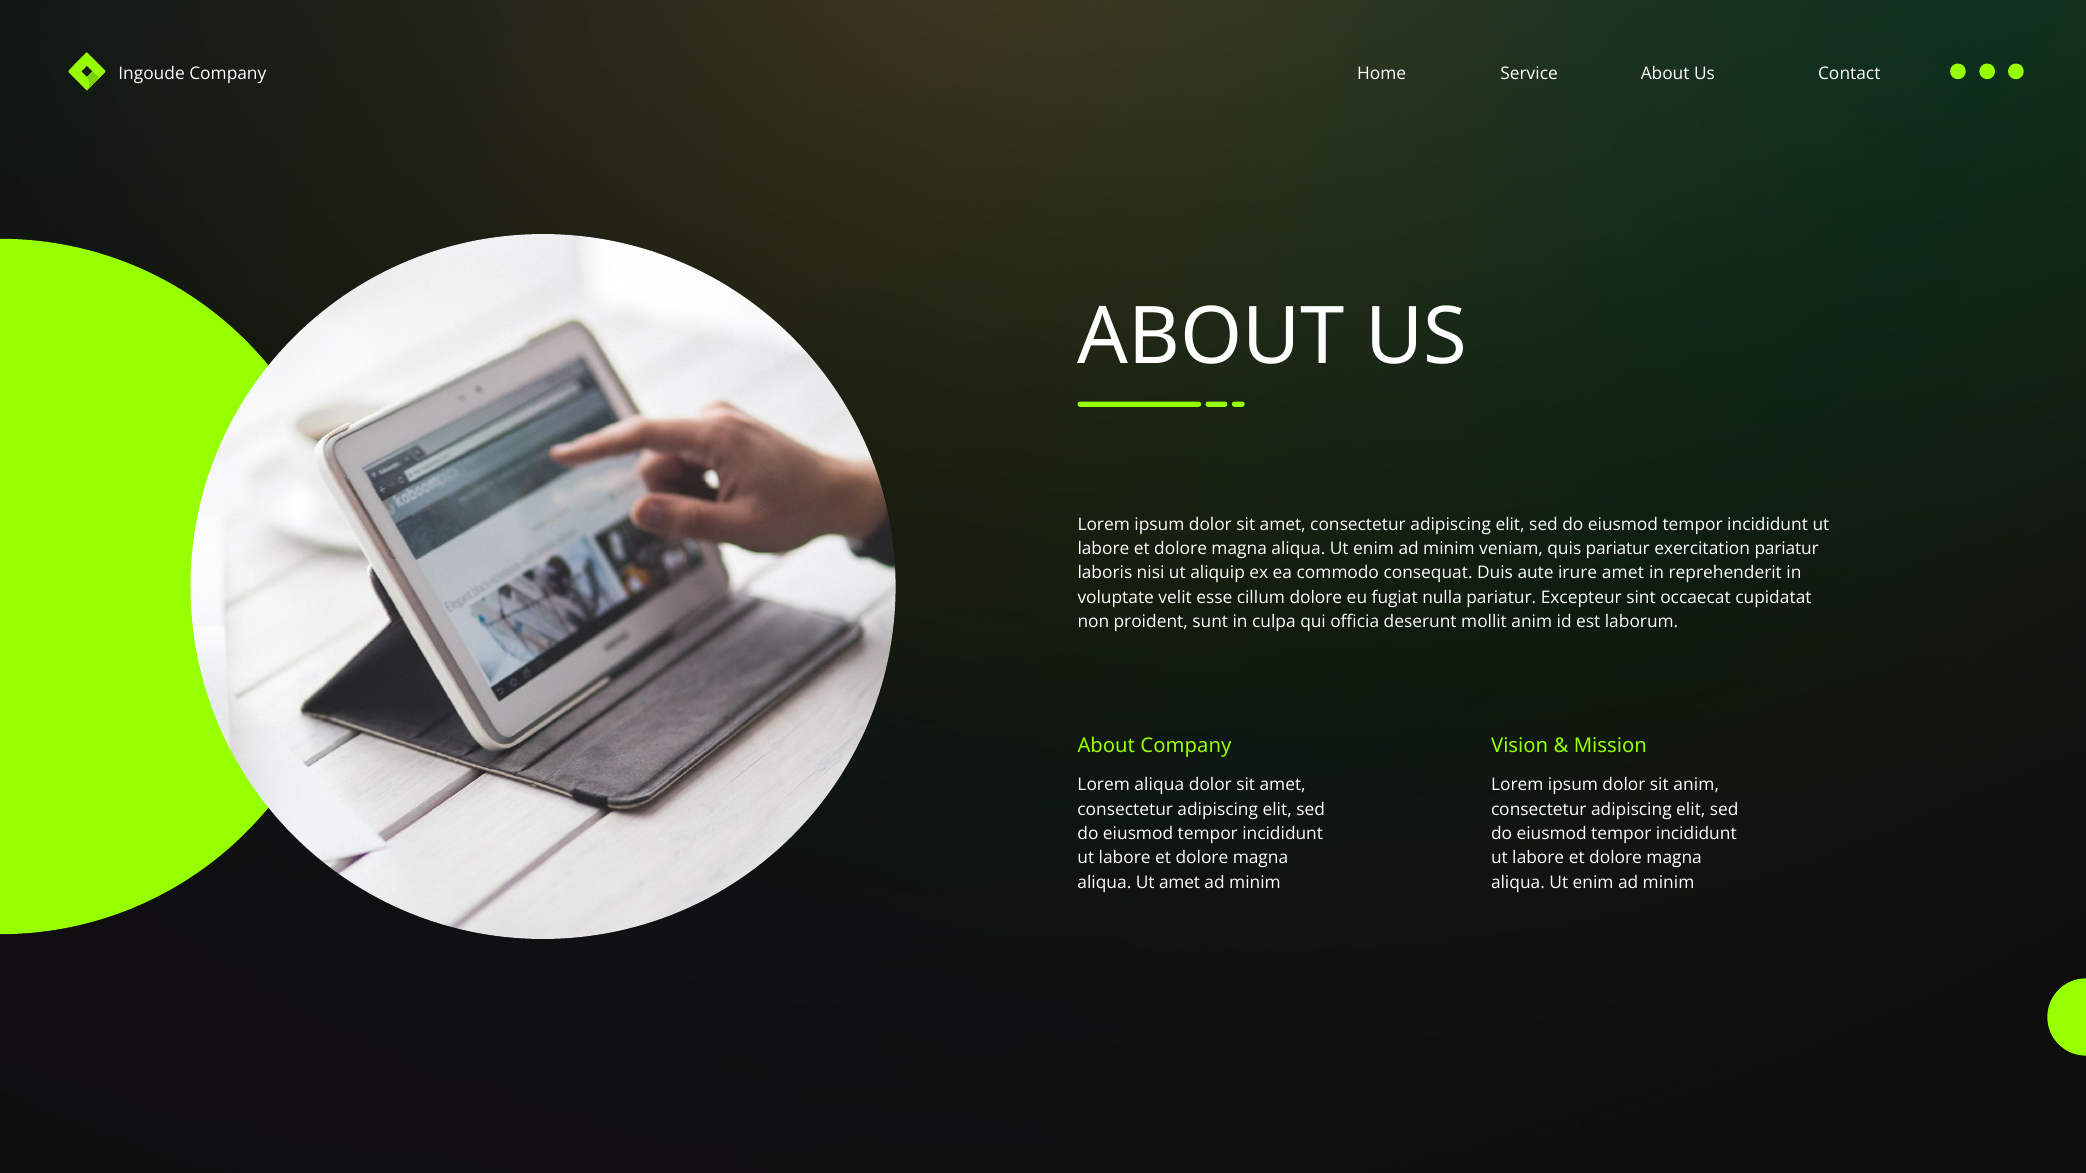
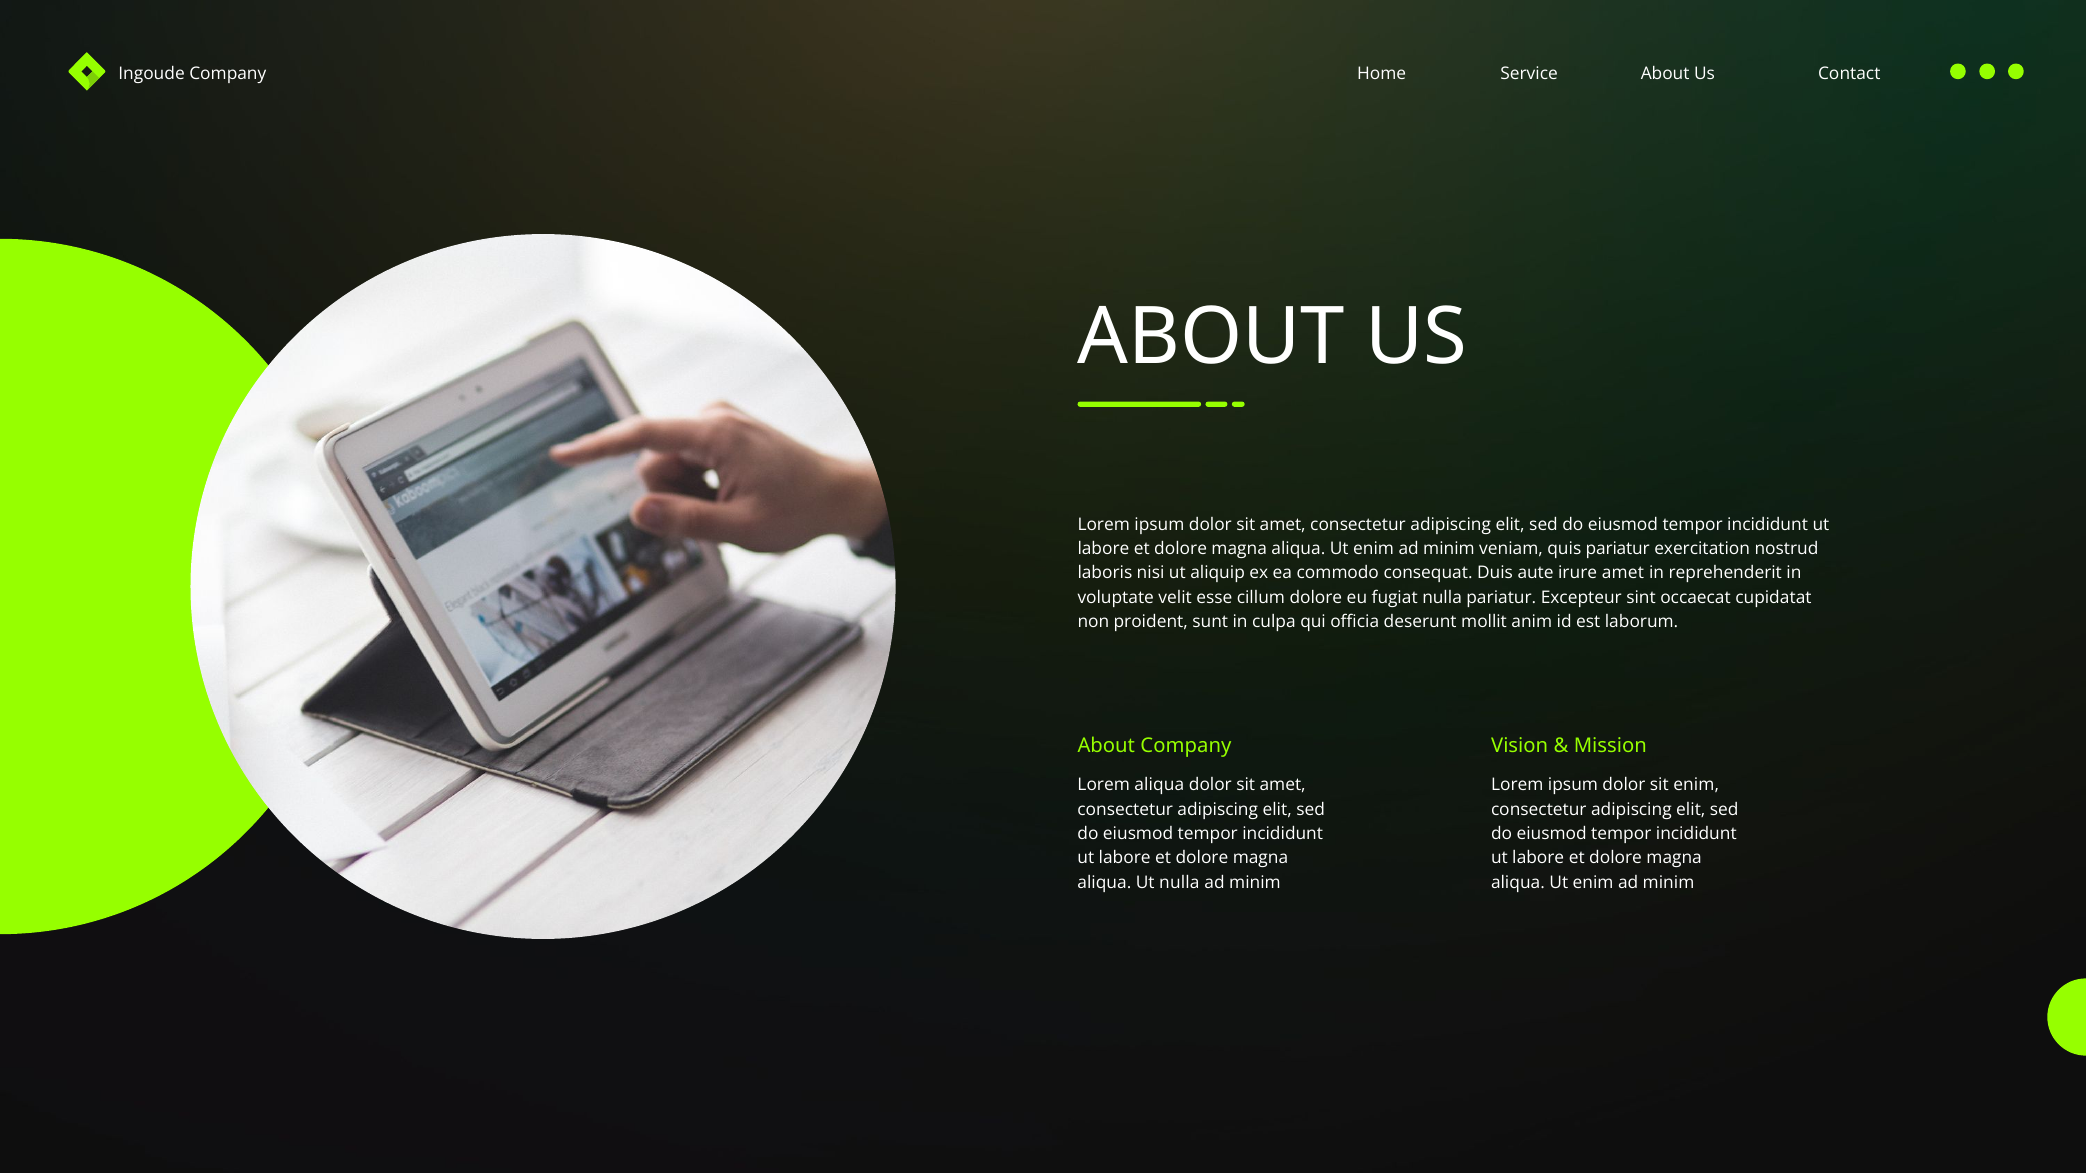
exercitation pariatur: pariatur -> nostrud (1786, 549)
sit anim: anim -> enim (1696, 785)
Ut amet: amet -> nulla (1179, 883)
